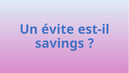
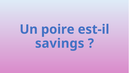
évite: évite -> poire (58, 29)
